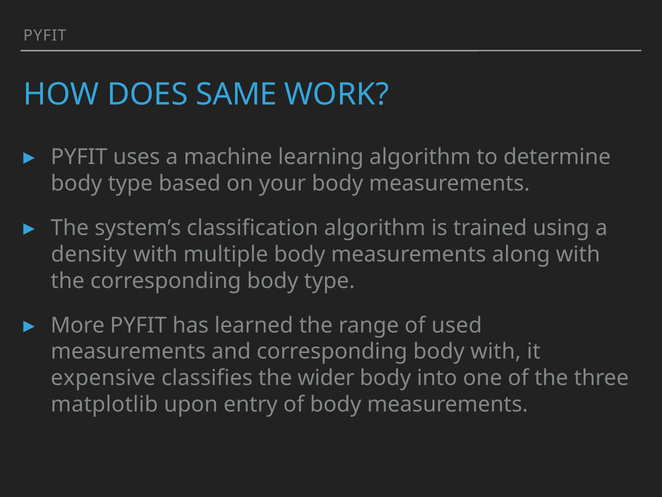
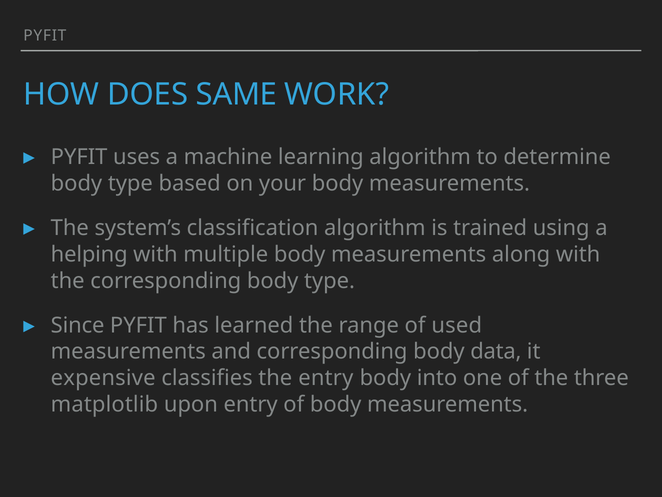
density: density -> helping (89, 254)
More: More -> Since (78, 325)
body with: with -> data (496, 351)
the wider: wider -> entry (326, 378)
